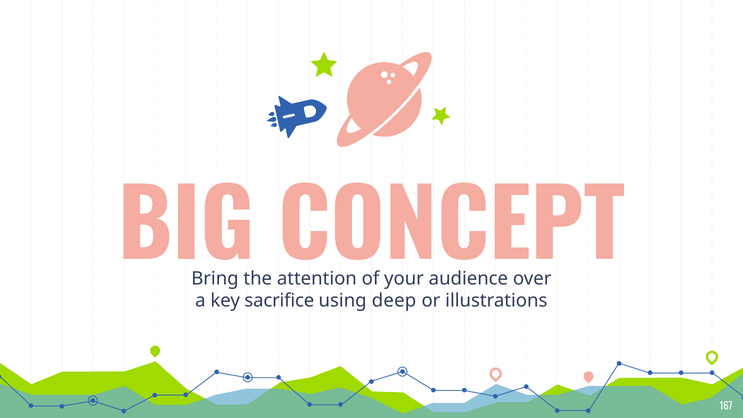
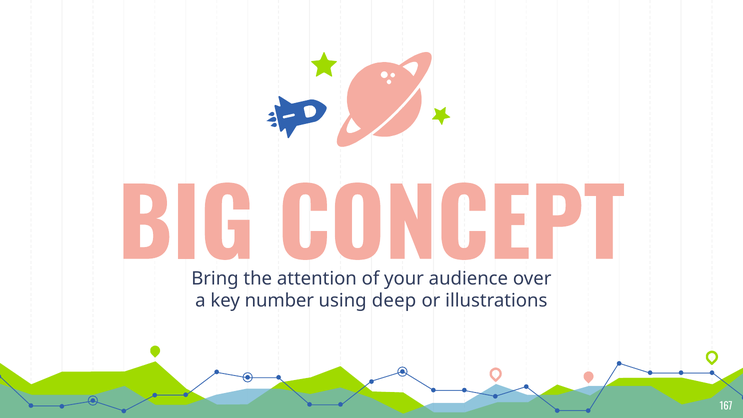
sacrifice: sacrifice -> number (279, 301)
